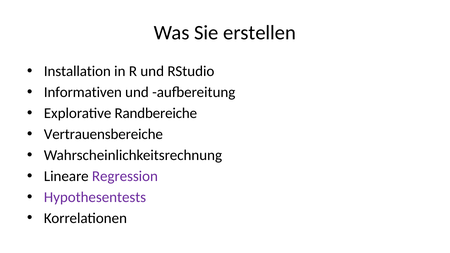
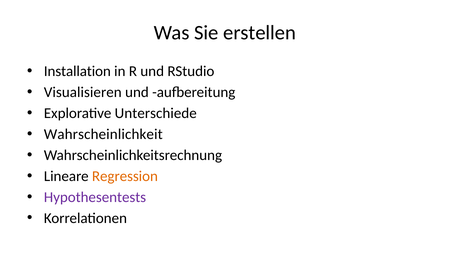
Informativen: Informativen -> Visualisieren (83, 92)
Randbereiche: Randbereiche -> Unterschiede (156, 113)
Vertrauensbereiche: Vertrauensbereiche -> Wahrscheinlichkeit (103, 134)
Regression colour: purple -> orange (125, 176)
